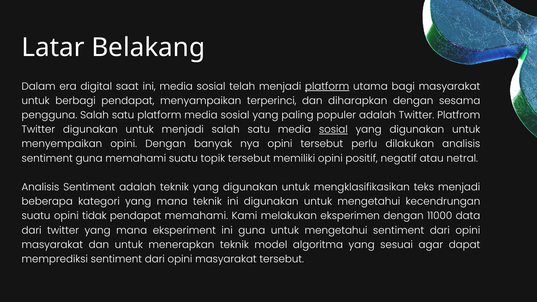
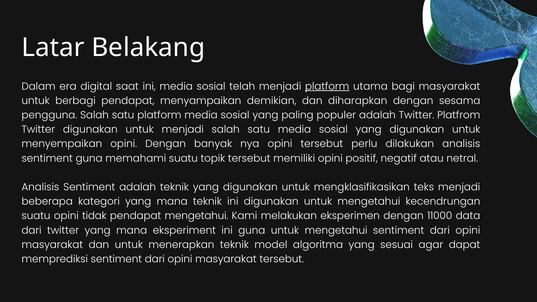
terperinci: terperinci -> demikian (272, 101)
sosial underline: present -> none (333, 130)
pendapat memahami: memahami -> mengetahui (196, 216)
